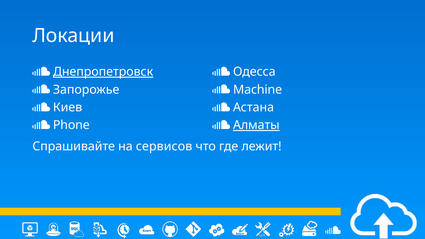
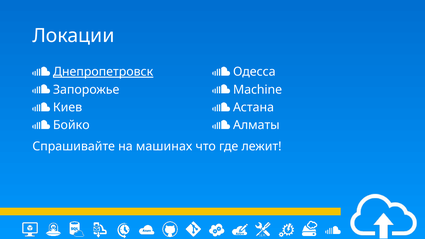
Phone: Phone -> Бойко (71, 125)
Алматы underline: present -> none (256, 125)
сервисов: сервисов -> машинах (164, 146)
